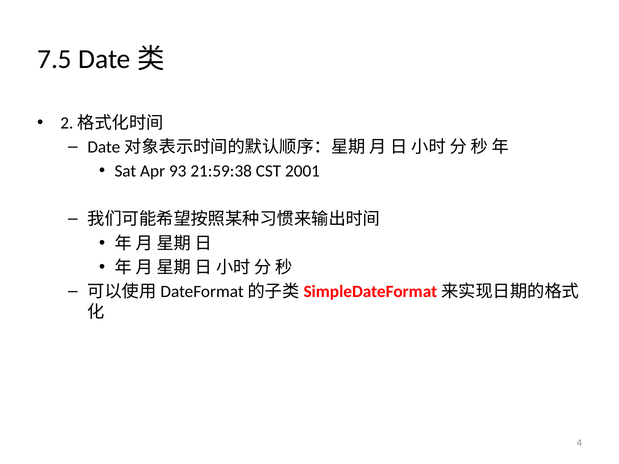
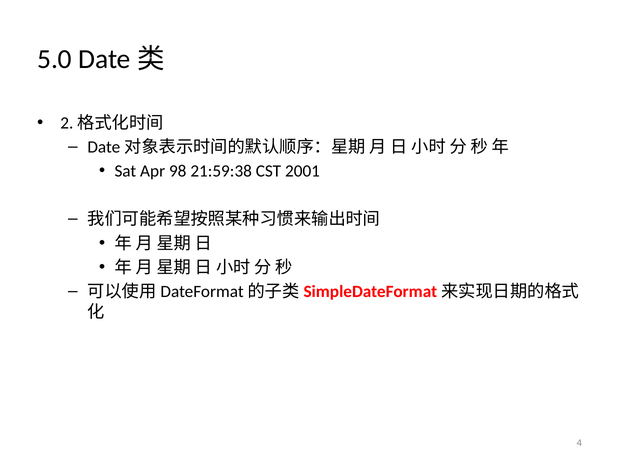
7.5: 7.5 -> 5.0 (55, 59)
93: 93 -> 98 (178, 171)
